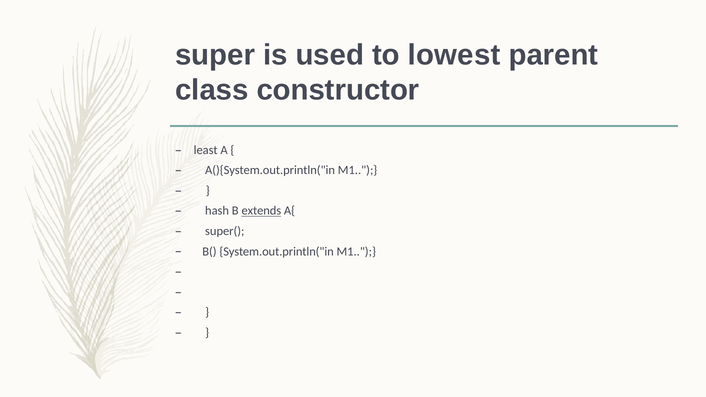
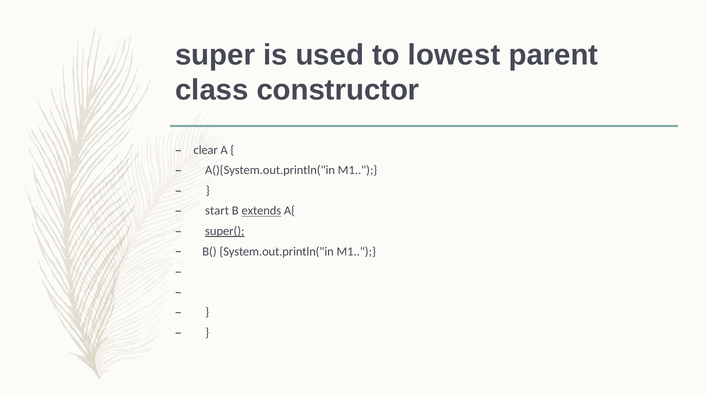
least: least -> clear (206, 150)
hash: hash -> start (217, 211)
super( underline: none -> present (225, 231)
